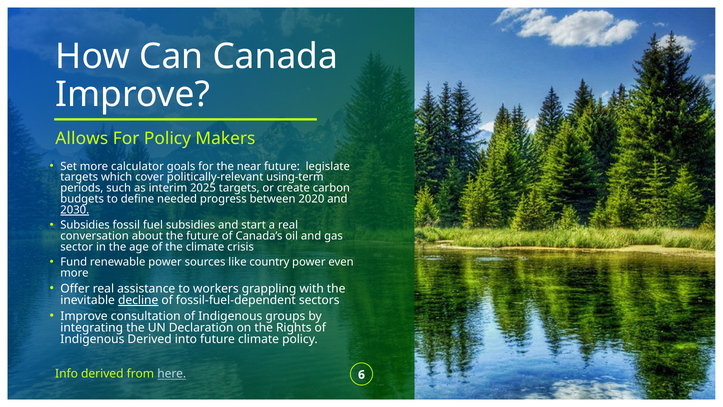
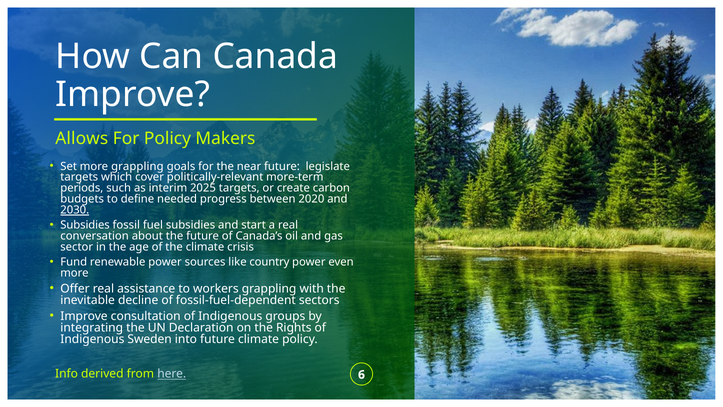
more calculator: calculator -> grappling (137, 166)
using-term: using-term -> more-term (295, 177)
decline underline: present -> none (138, 300)
Indigenous Derived: Derived -> Sweden (150, 339)
